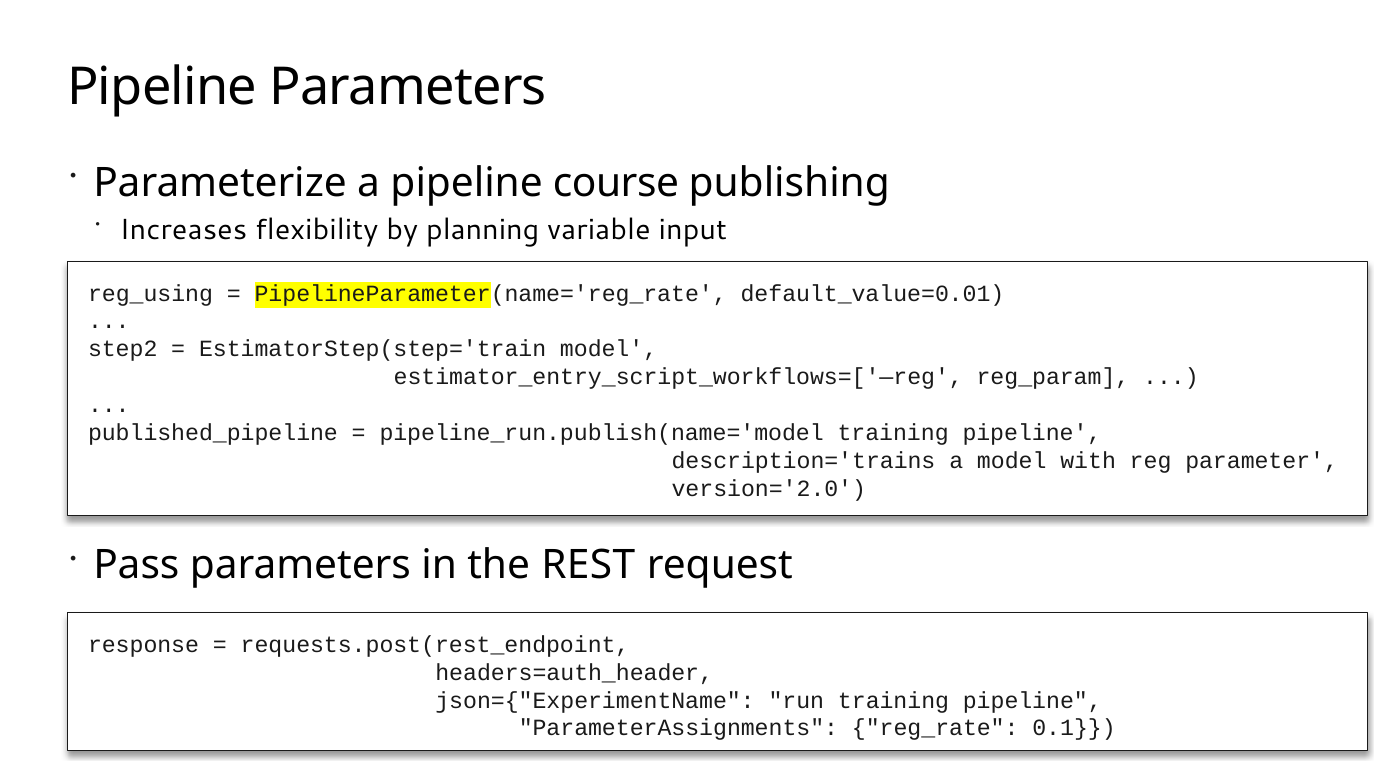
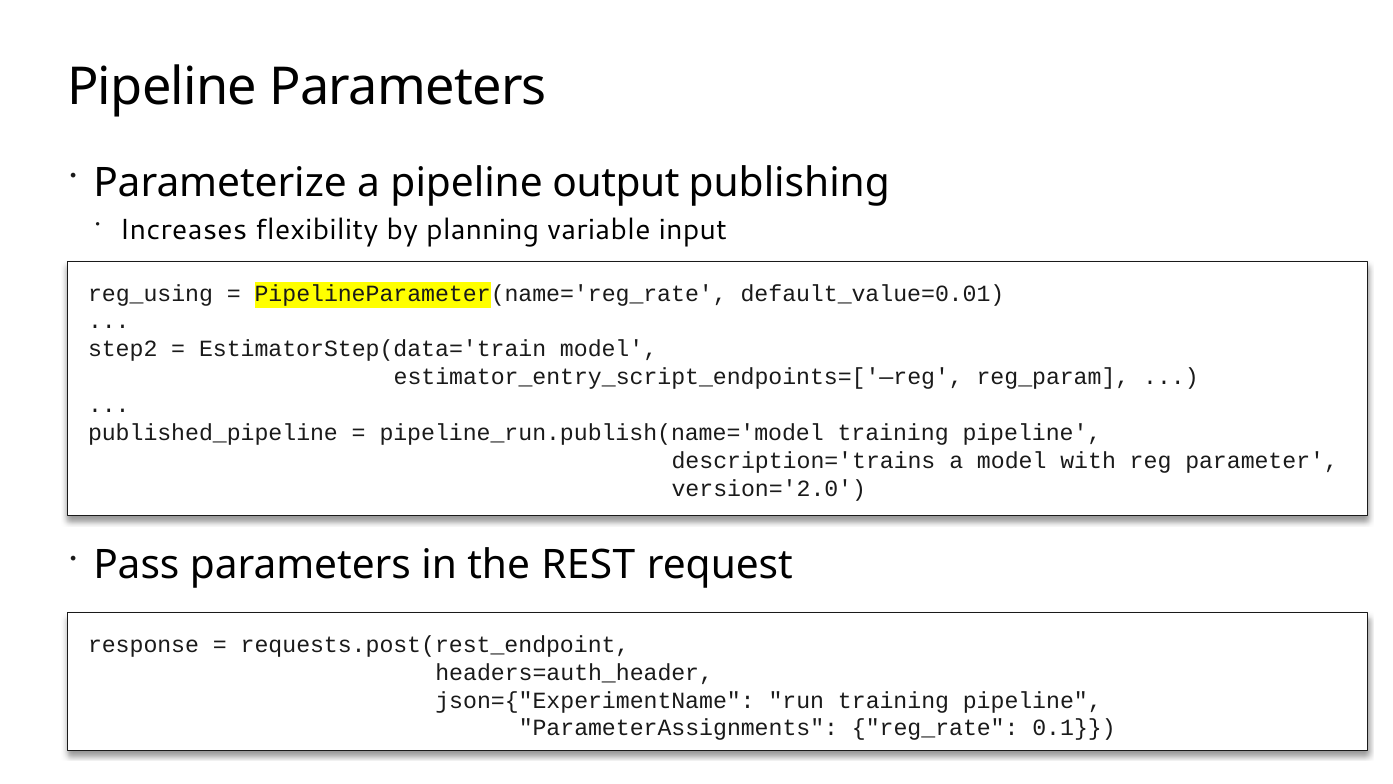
course: course -> output (616, 183)
EstimatorStep(step='train: EstimatorStep(step='train -> EstimatorStep(data='train (373, 349)
estimator_entry_script_workflows=['—reg: estimator_entry_script_workflows=['—reg -> estimator_entry_script_endpoints=['—reg (678, 377)
